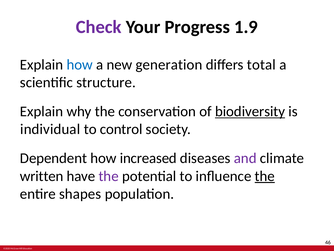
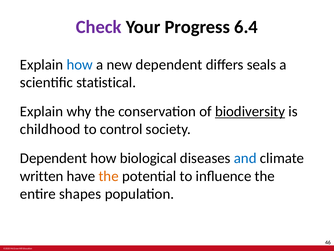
1.9: 1.9 -> 6.4 (246, 27)
new generation: generation -> dependent (169, 64)
total: total -> seals (261, 64)
structure: structure -> statistical (106, 82)
individual: individual -> childhood (50, 129)
increased: increased -> biological (148, 158)
and colour: purple -> blue (245, 158)
the colour: purple -> orange (109, 176)
the underline: present -> none (265, 176)
